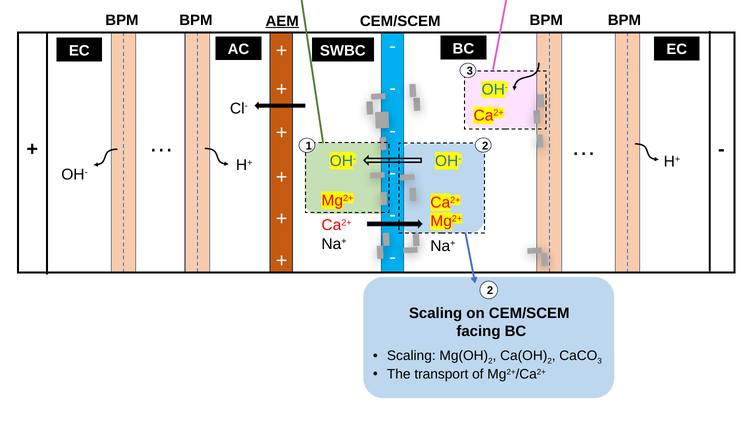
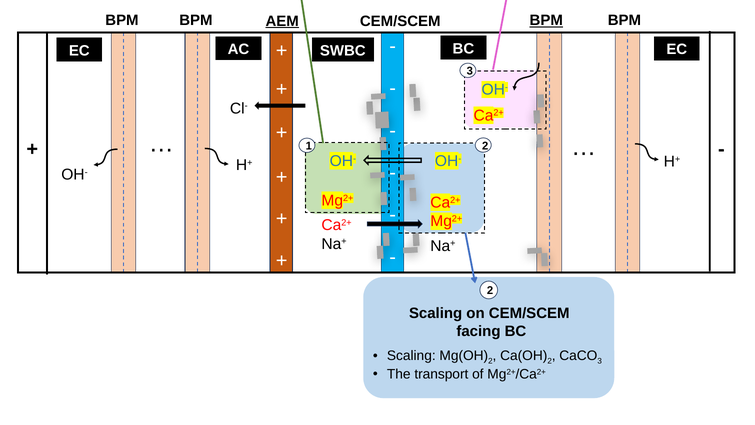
BPM underline: none -> present (546, 20)
